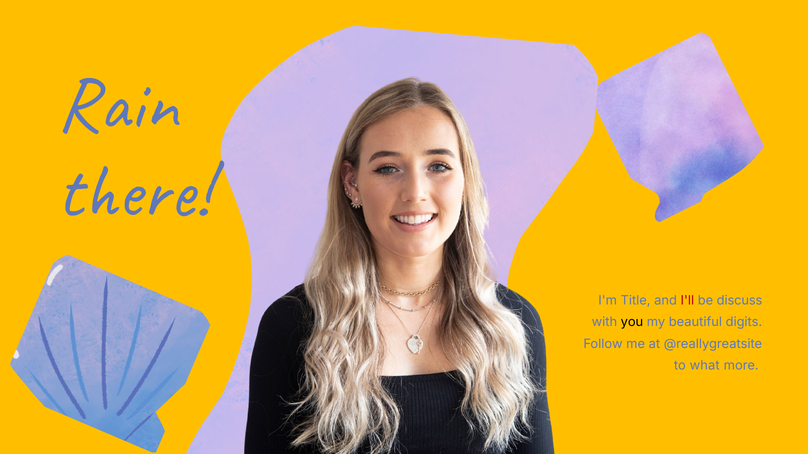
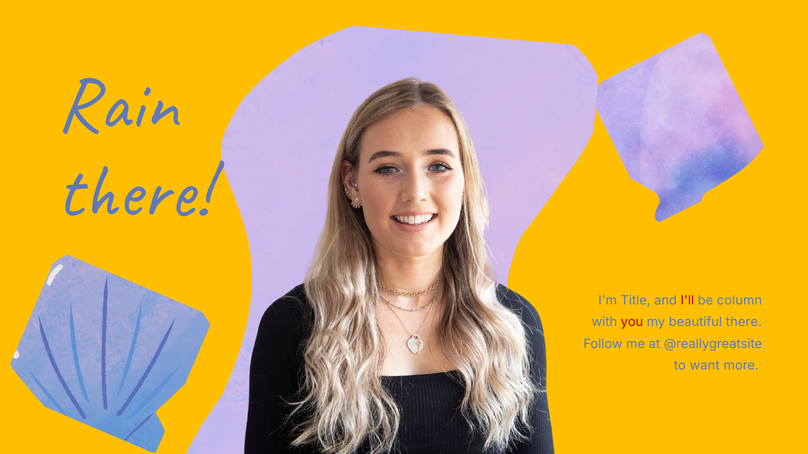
discuss: discuss -> column (739, 301)
you colour: black -> red (632, 322)
beautiful digits: digits -> there (744, 322)
what: what -> want (705, 366)
